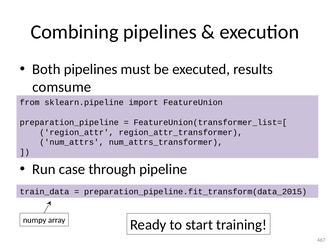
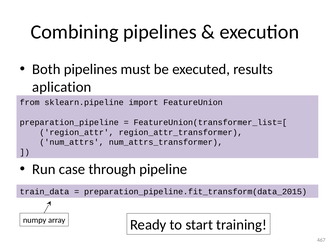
comsume: comsume -> aplication (62, 87)
